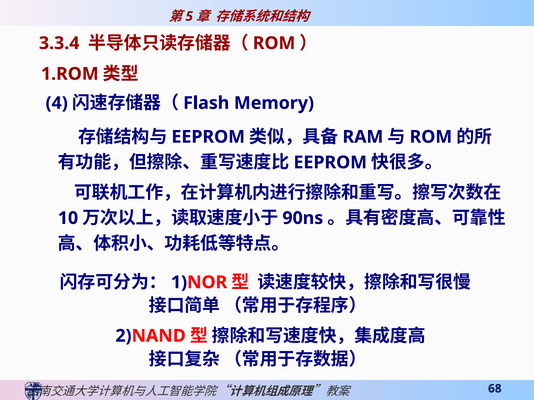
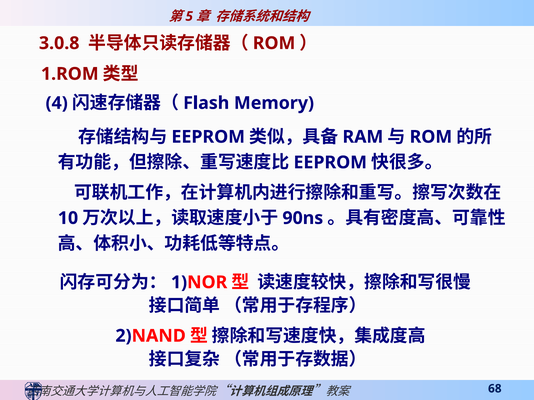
3.3.4: 3.3.4 -> 3.0.8 (59, 43)
